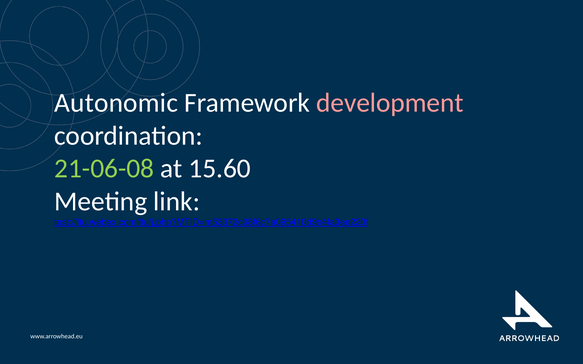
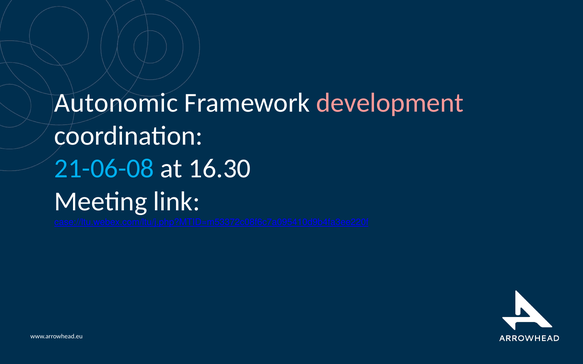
21-06-08 colour: light green -> light blue (104, 169)
15.60: 15.60 -> 16.30 (220, 169)
test://ltu.webex.com/ltu/j.php?MTID=m53372c08f6c7a095410d9b4fa3ee220f: test://ltu.webex.com/ltu/j.php?MTID=m53372c08f6c7a095410d9b4fa3ee220f -> case://ltu.webex.com/ltu/j.php?MTID=m53372c08f6c7a095410d9b4fa3ee220f (211, 222)
